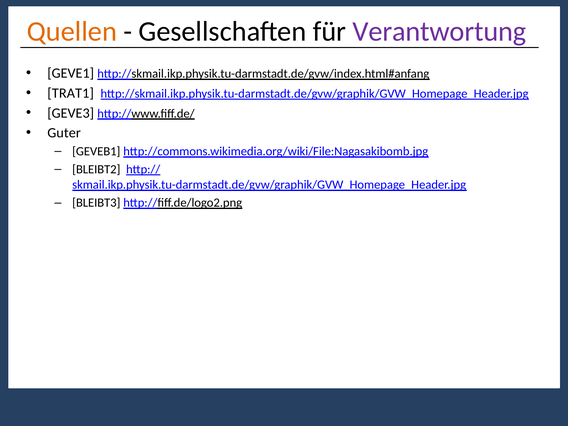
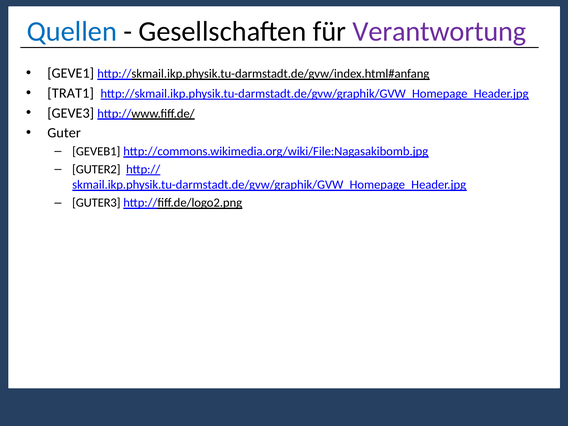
Quellen colour: orange -> blue (72, 31)
BLEIBT2: BLEIBT2 -> GUTER2 (96, 169)
BLEIBT3: BLEIBT3 -> GUTER3 (96, 203)
